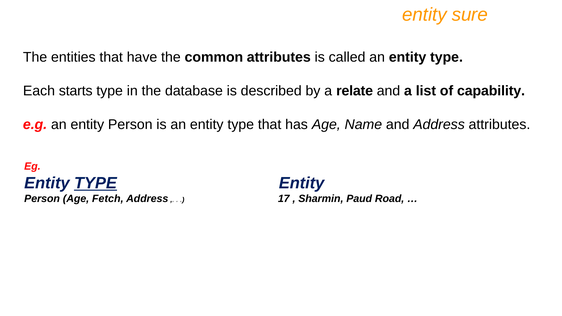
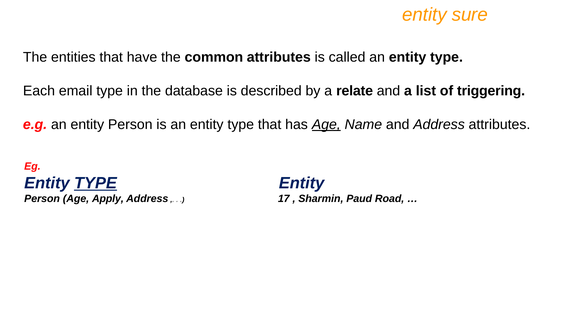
starts: starts -> email (76, 91)
capability: capability -> triggering (491, 91)
Age underline: none -> present (326, 125)
Fetch: Fetch -> Apply (108, 199)
